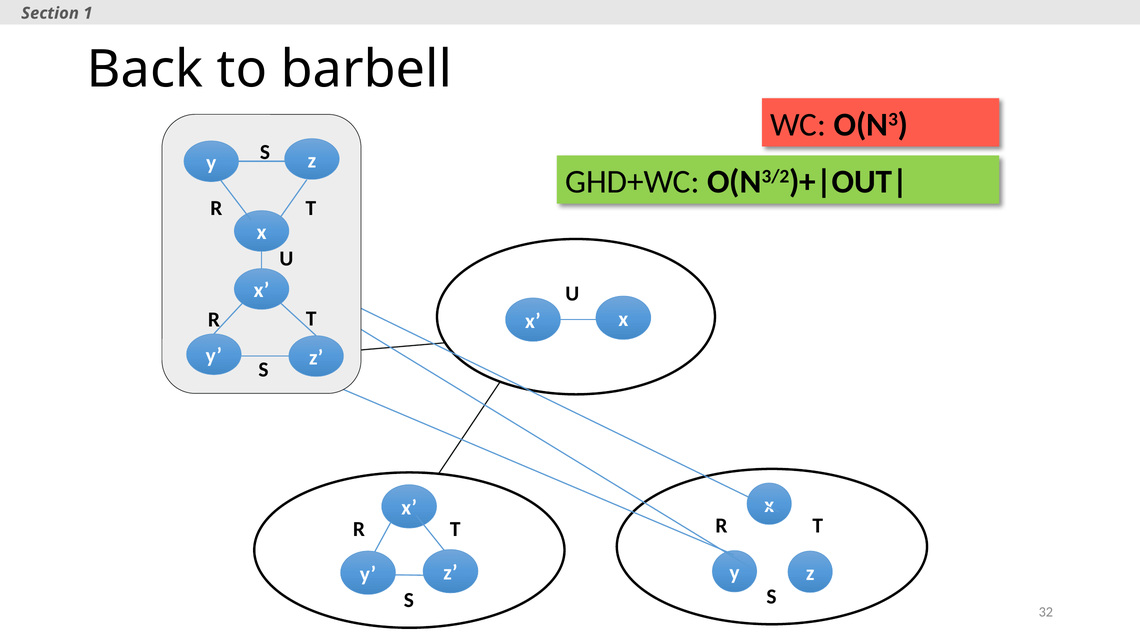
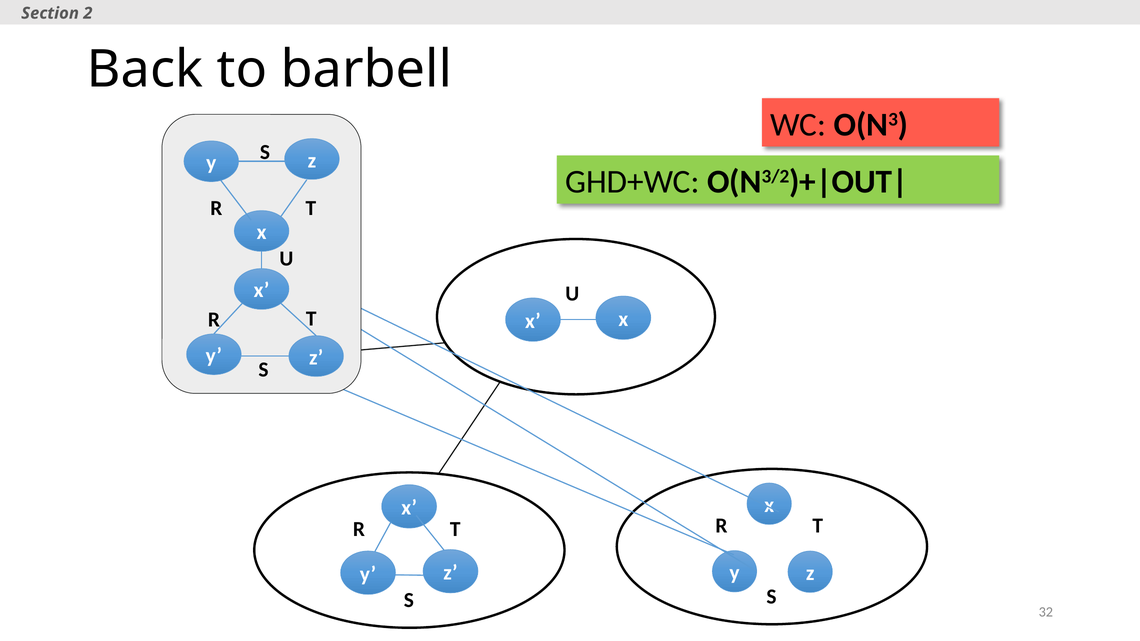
1: 1 -> 2 (88, 13)
